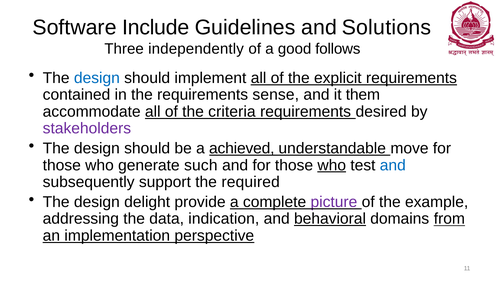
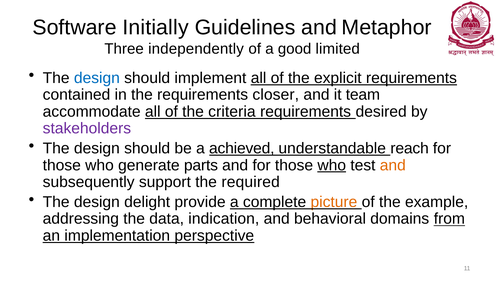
Include: Include -> Initially (156, 27)
Solutions: Solutions -> Metaphor (387, 27)
follows: follows -> limited (338, 49)
sense: sense -> closer (276, 95)
them: them -> team (363, 95)
move: move -> reach (410, 148)
such: such -> parts (201, 165)
and colour: blue -> orange (393, 165)
picture colour: purple -> orange (334, 202)
behavioral underline: present -> none (330, 219)
